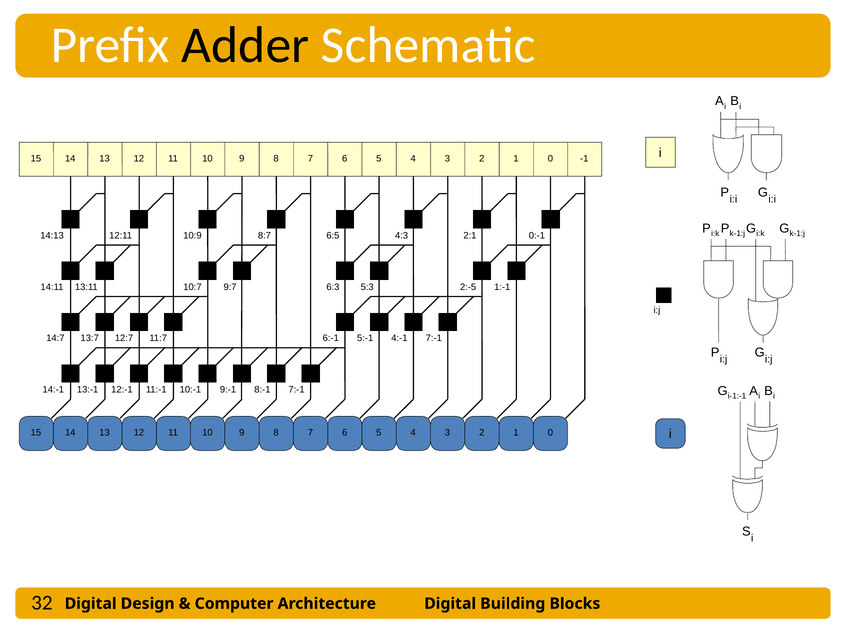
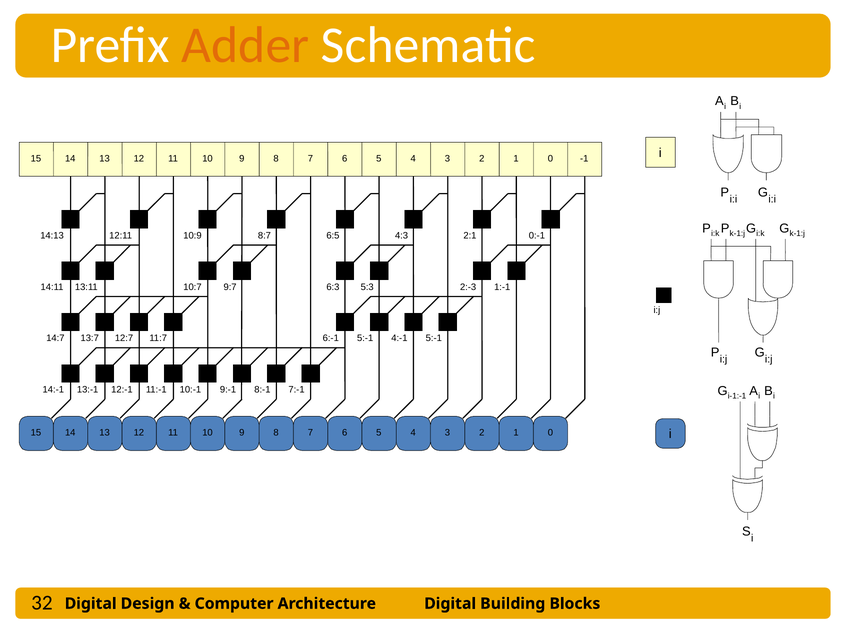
Adder colour: black -> orange (245, 45)
2:-5: 2:-5 -> 2:-3 (468, 287)
6:-1 7:-1: 7:-1 -> 5:-1 (434, 338)
